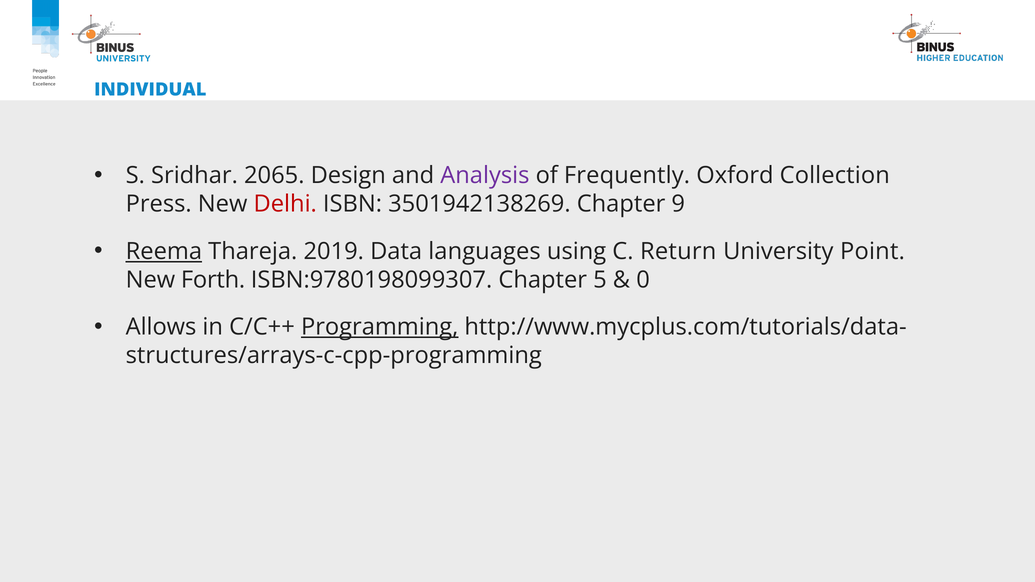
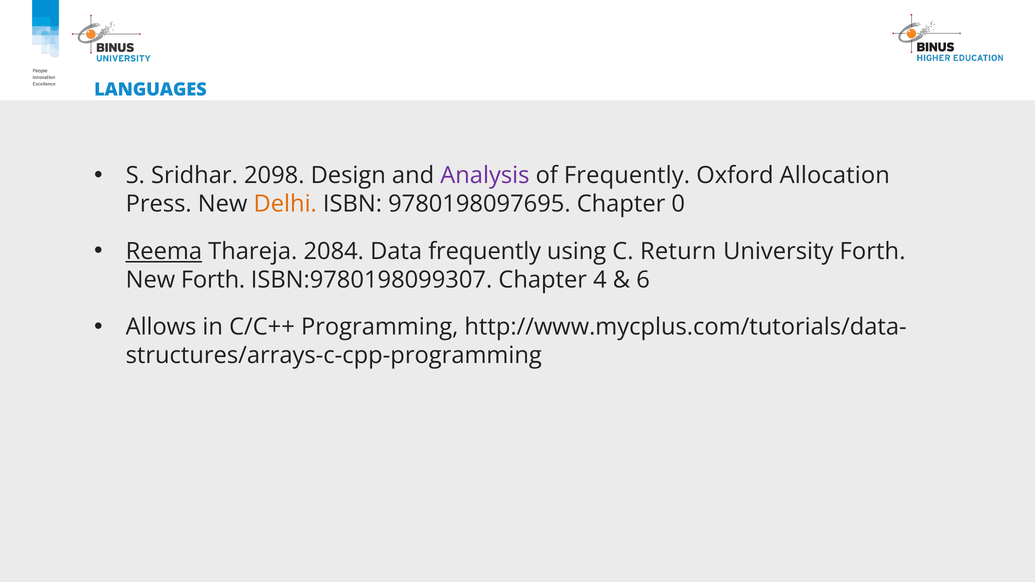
INDIVIDUAL: INDIVIDUAL -> LANGUAGES (150, 90)
2065: 2065 -> 2098 (274, 176)
Collection: Collection -> Allocation (835, 176)
Delhi colour: red -> orange (285, 204)
3501942138269: 3501942138269 -> 9780198097695 (479, 204)
9: 9 -> 0 (678, 204)
2019: 2019 -> 2084 (334, 251)
Data languages: languages -> frequently (485, 251)
University Point: Point -> Forth (873, 251)
5: 5 -> 4 (600, 280)
0: 0 -> 6 (643, 280)
Programming underline: present -> none (380, 327)
